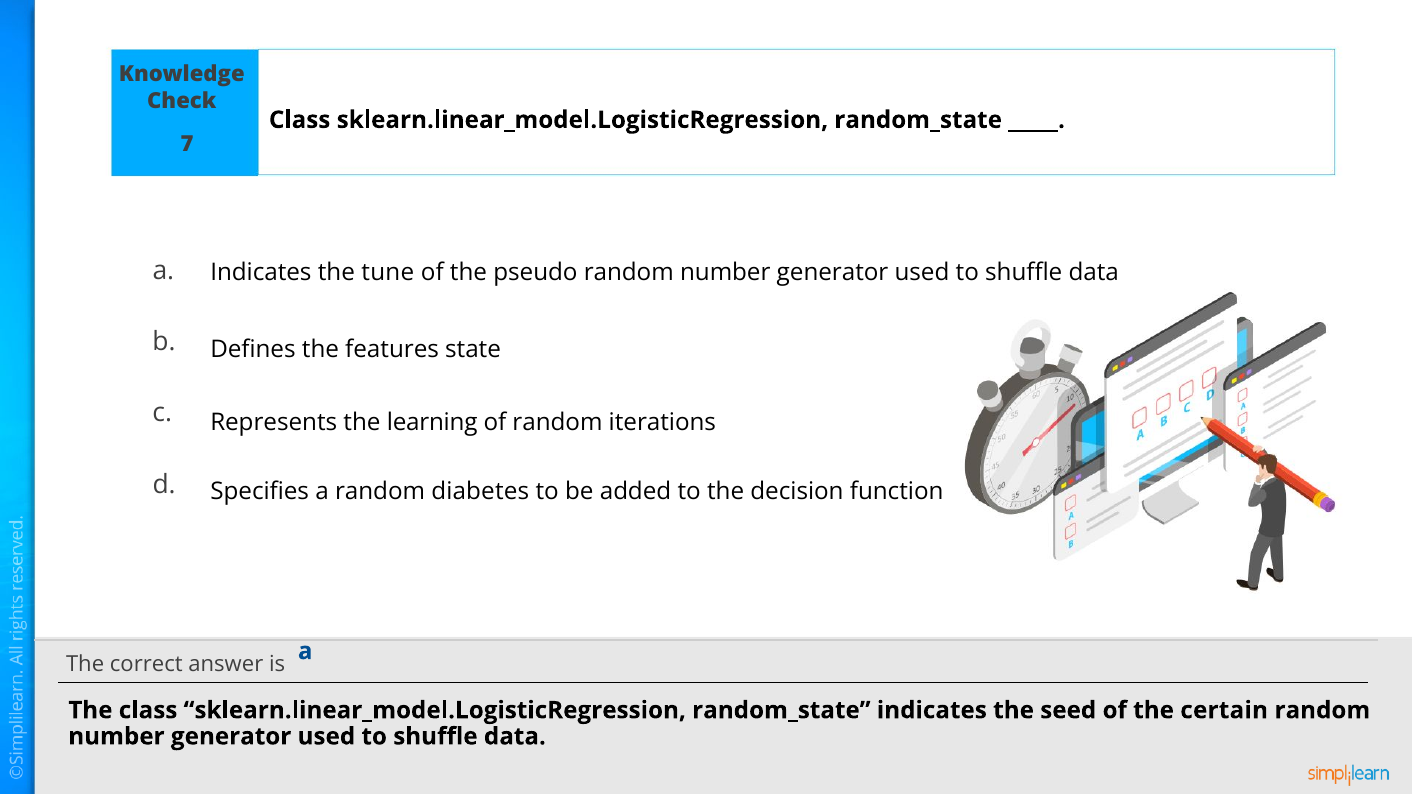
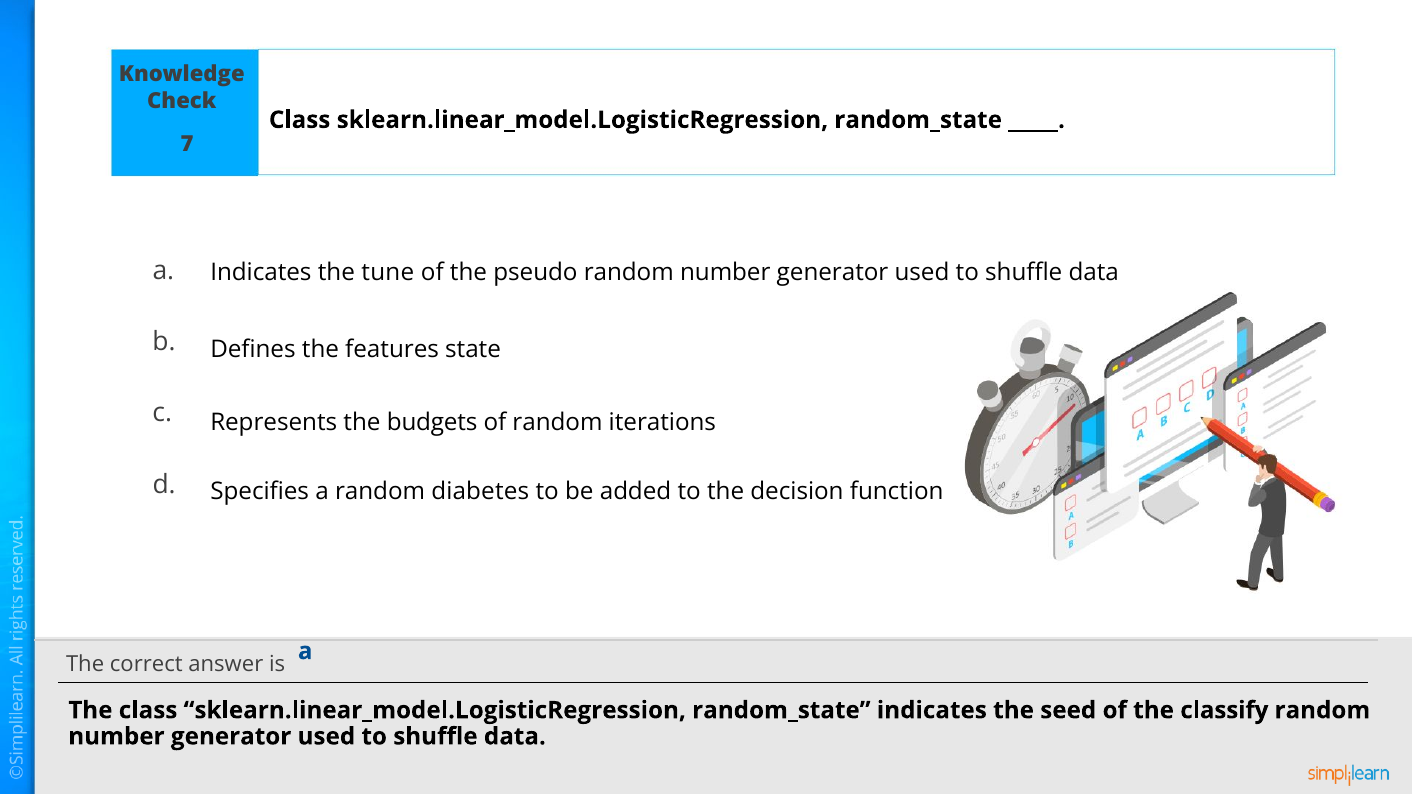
learning: learning -> budgets (432, 422)
certain: certain -> classify (1224, 710)
